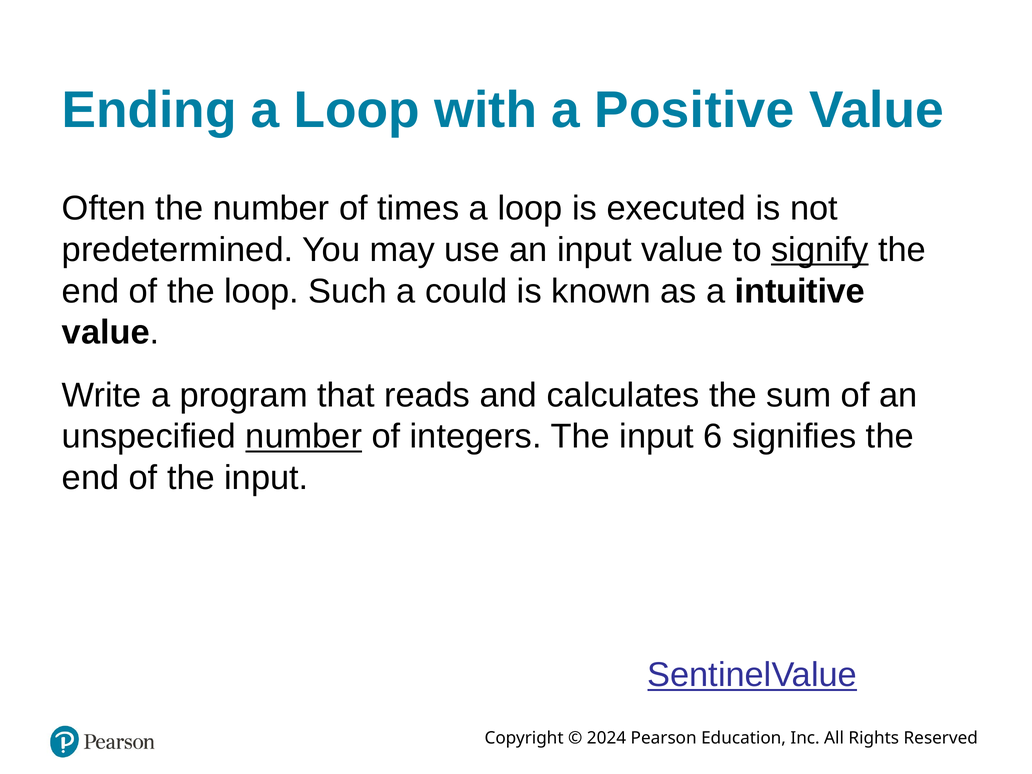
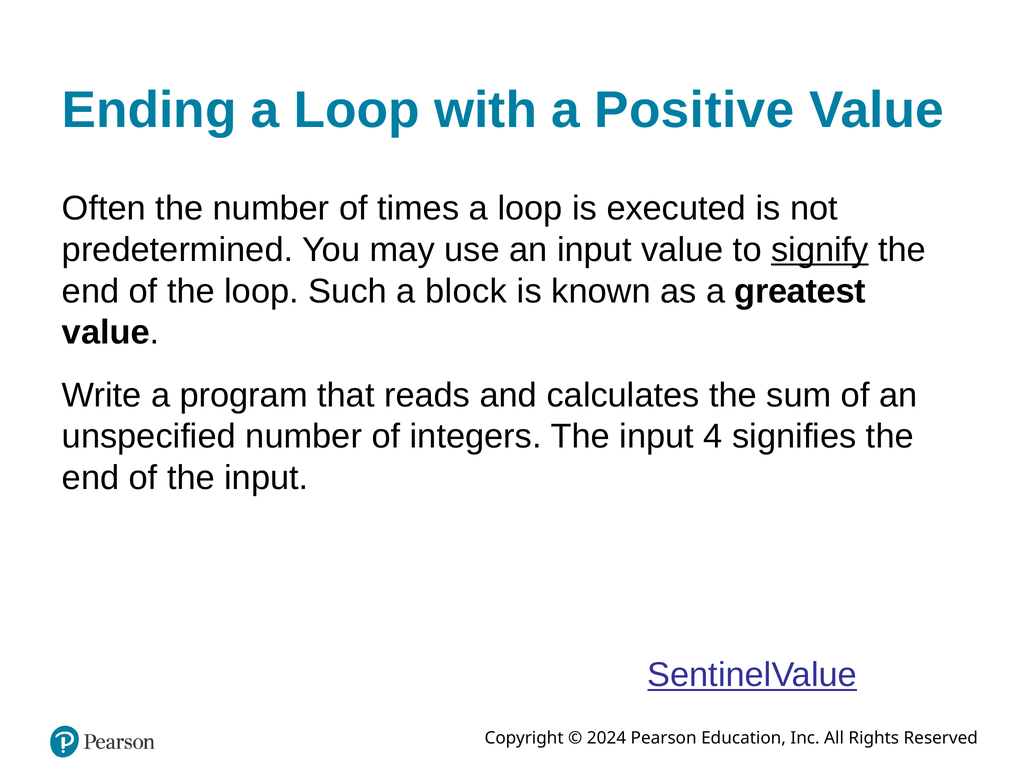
could: could -> block (466, 291)
intuitive: intuitive -> greatest (800, 291)
number underline: present -> none (304, 437)
6: 6 -> 4 (713, 437)
